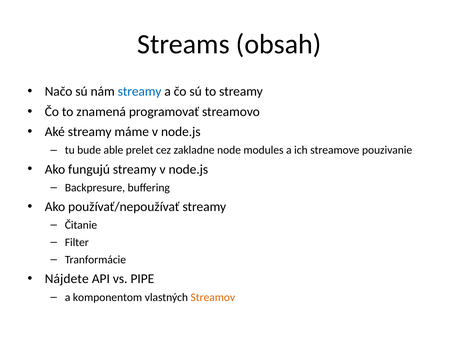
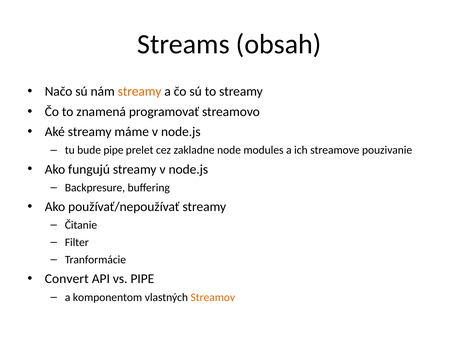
streamy colour: blue -> orange (140, 92)
bude able: able -> pipe (113, 150)
Nájdete: Nájdete -> Convert (67, 279)
